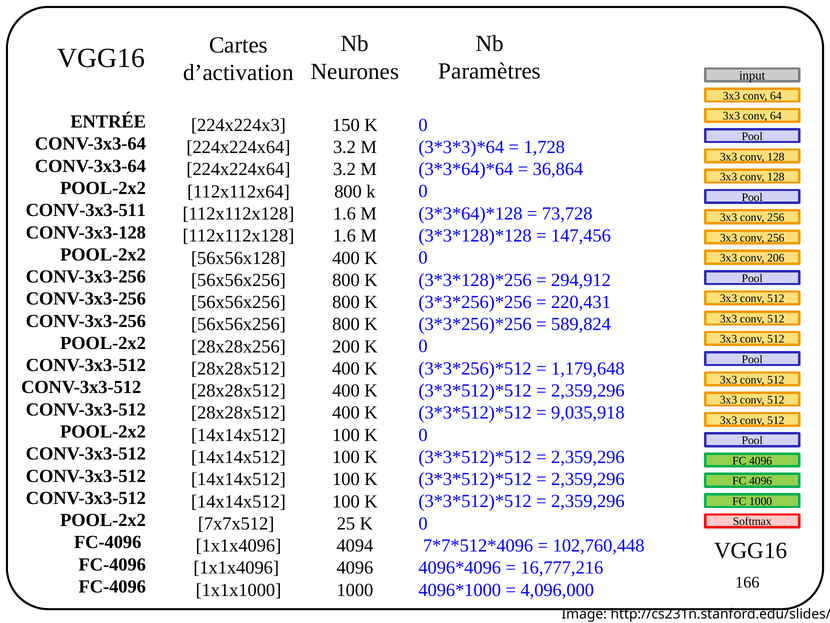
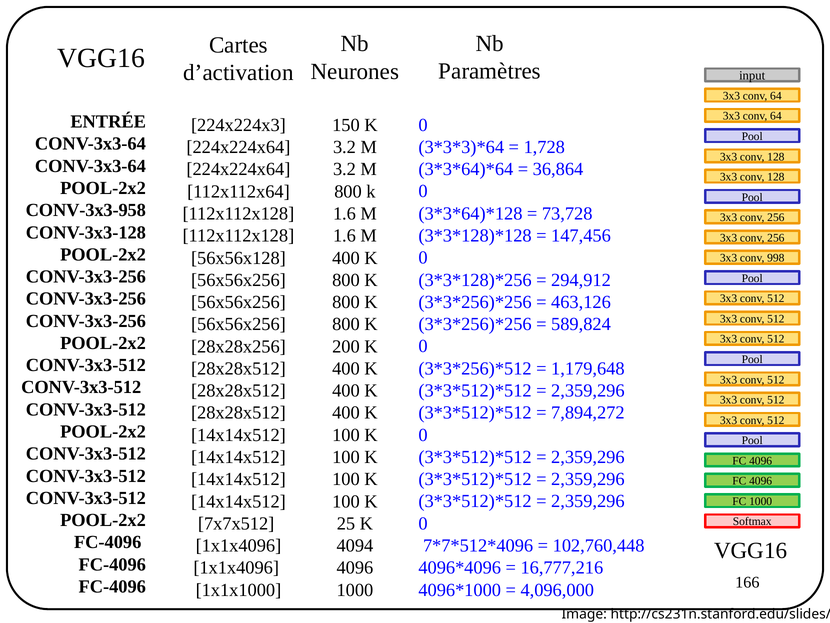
CONV-3x3-511: CONV-3x3-511 -> CONV-3x3-958 (86, 210)
206: 206 -> 998 (776, 258)
220,431: 220,431 -> 463,126 (581, 302)
9,035,918: 9,035,918 -> 7,894,272 (588, 412)
